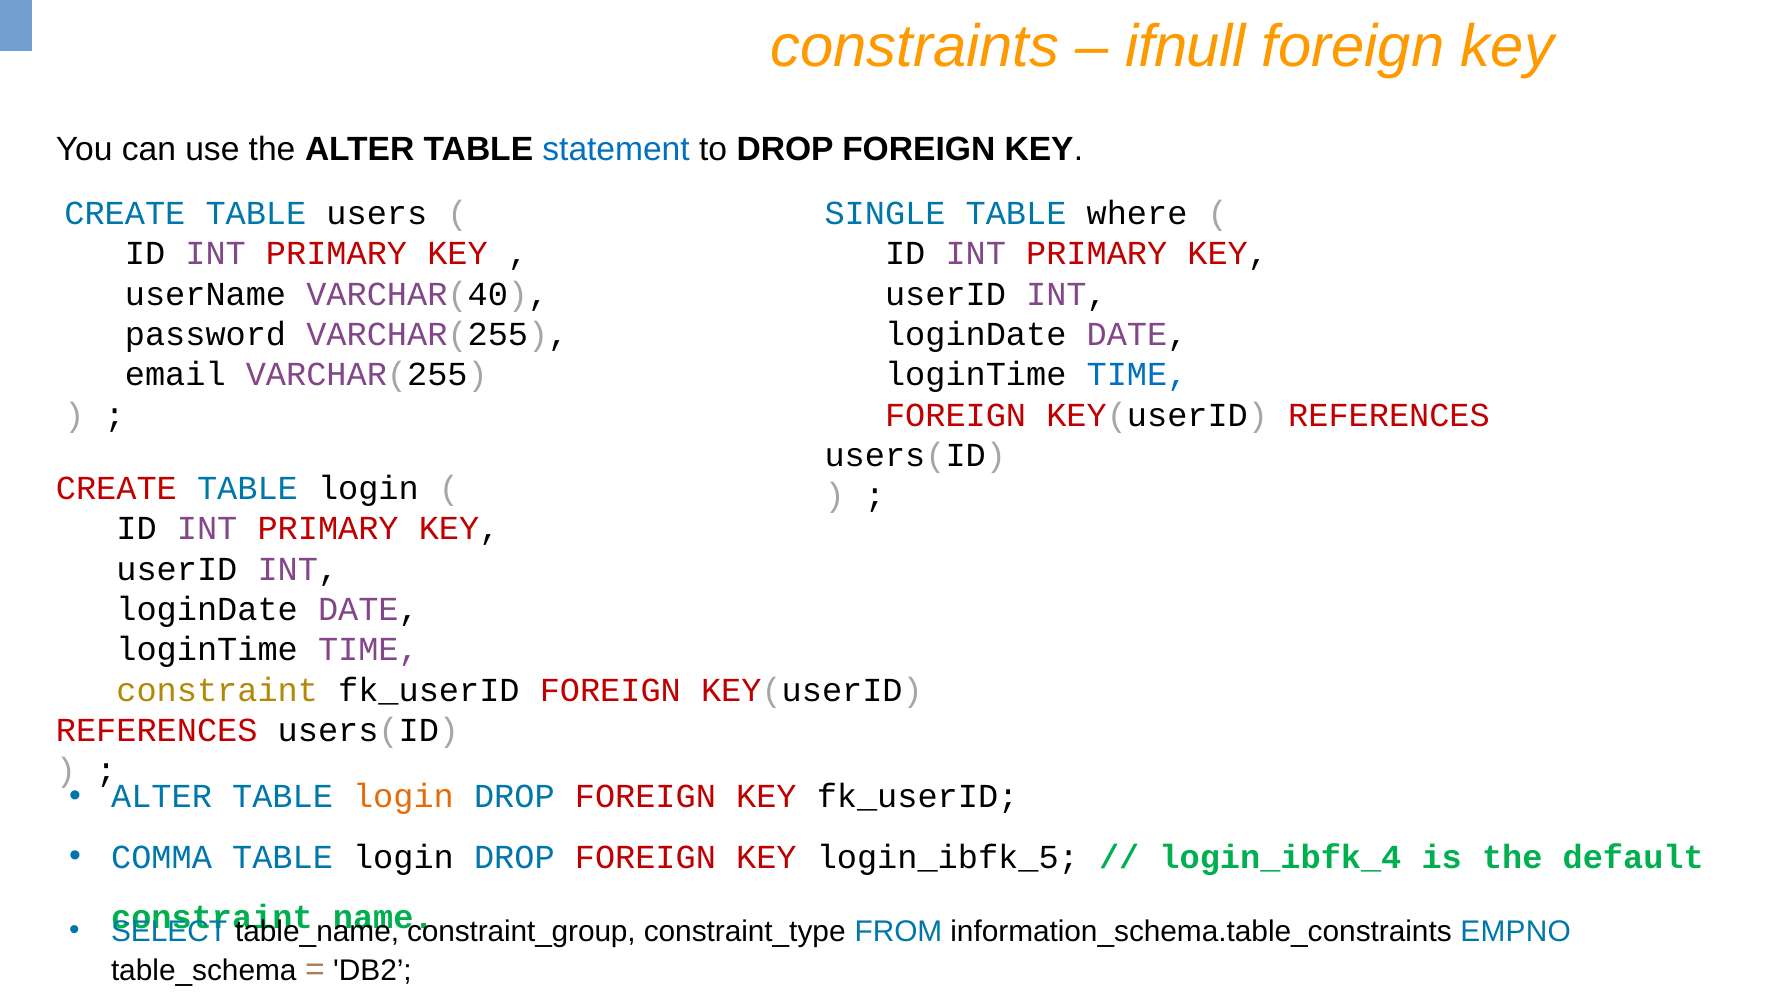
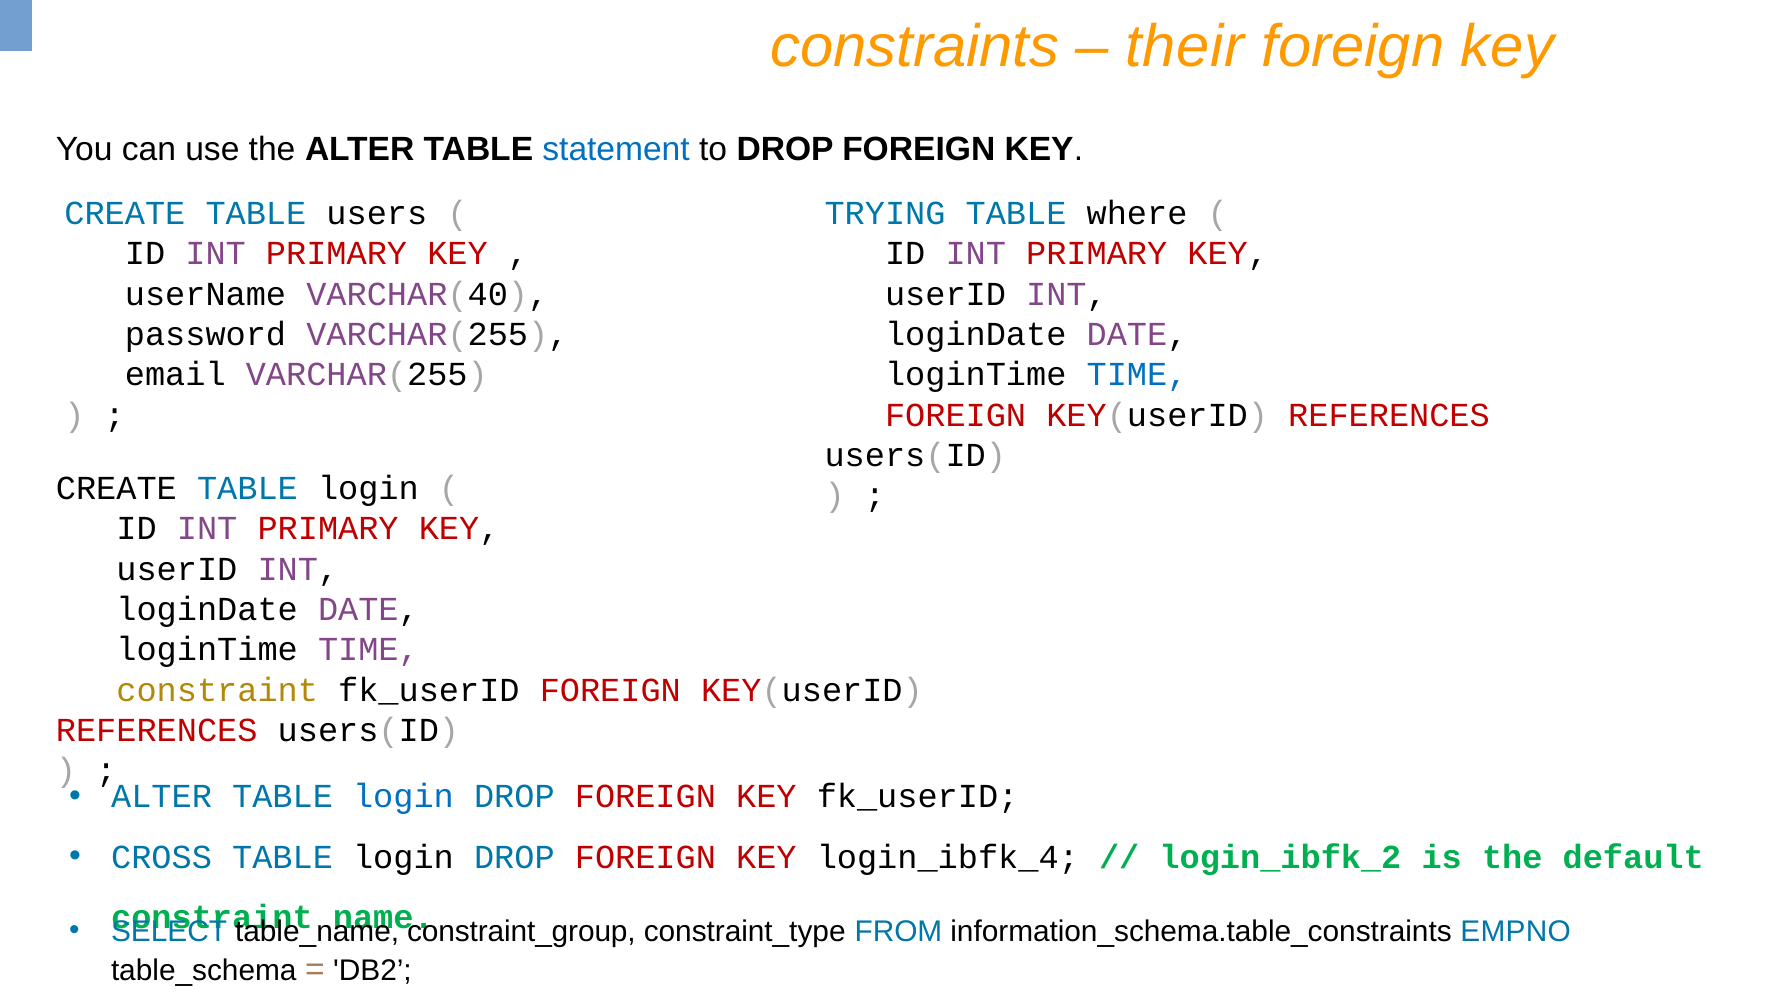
ifnull: ifnull -> their (1185, 47)
SINGLE: SINGLE -> TRYING (885, 213)
CREATE colour: red -> black (116, 489)
login colour: orange -> blue (403, 797)
COMMA: COMMA -> CROSS (162, 857)
login_ibfk_5: login_ibfk_5 -> login_ibfk_4 (948, 857)
login_ibfk_4: login_ibfk_4 -> login_ibfk_2 (1280, 857)
